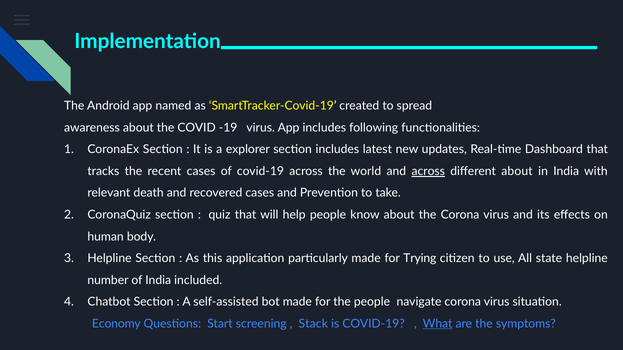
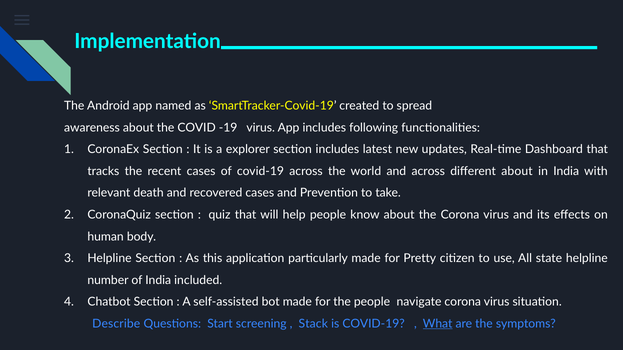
across underline: present -> none (428, 171)
Trying: Trying -> Pretty (420, 259)
Economy: Economy -> Describe (116, 324)
